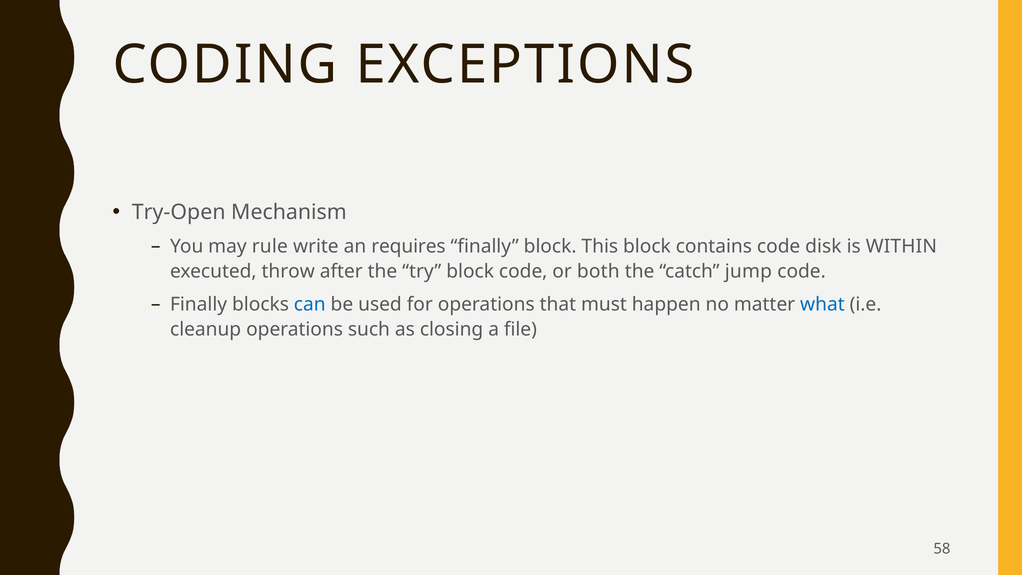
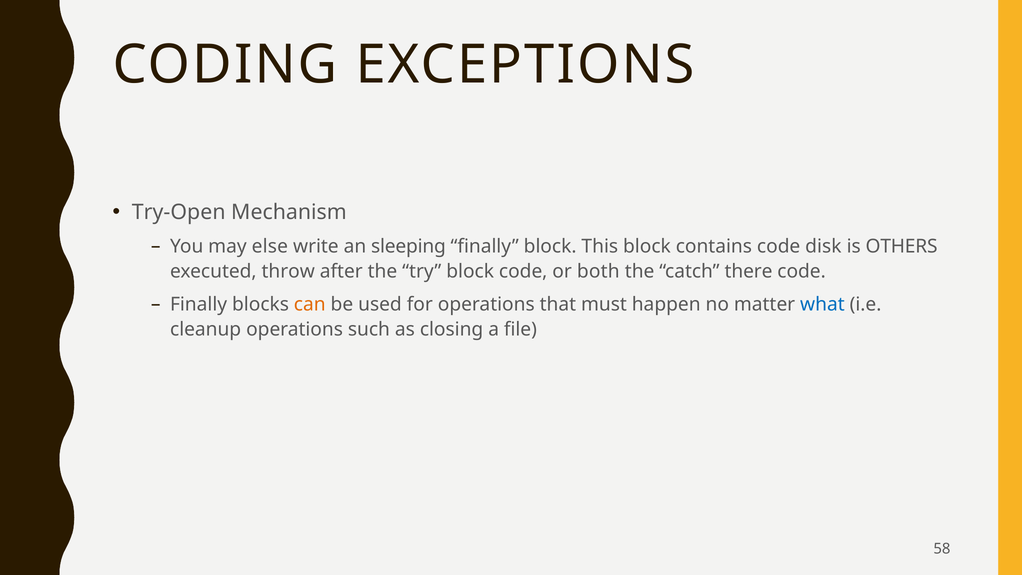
rule: rule -> else (270, 246)
requires: requires -> sleeping (408, 246)
WITHIN: WITHIN -> OTHERS (902, 246)
jump: jump -> there (749, 271)
can colour: blue -> orange (310, 304)
